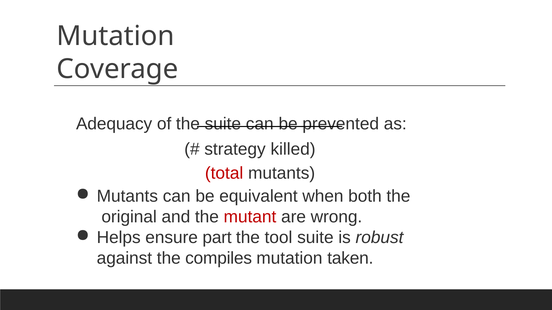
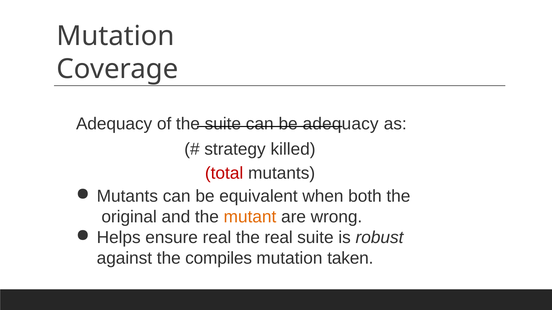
be prevented: prevented -> adequacy (341, 124)
mutant colour: red -> orange (250, 217)
ensure part: part -> real (217, 238)
the tool: tool -> real (279, 238)
